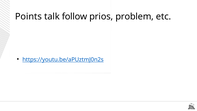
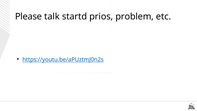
Points: Points -> Please (28, 17)
follow: follow -> startd (75, 17)
